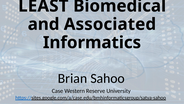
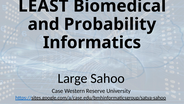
Associated: Associated -> Probability (110, 24)
Brian: Brian -> Large (73, 78)
